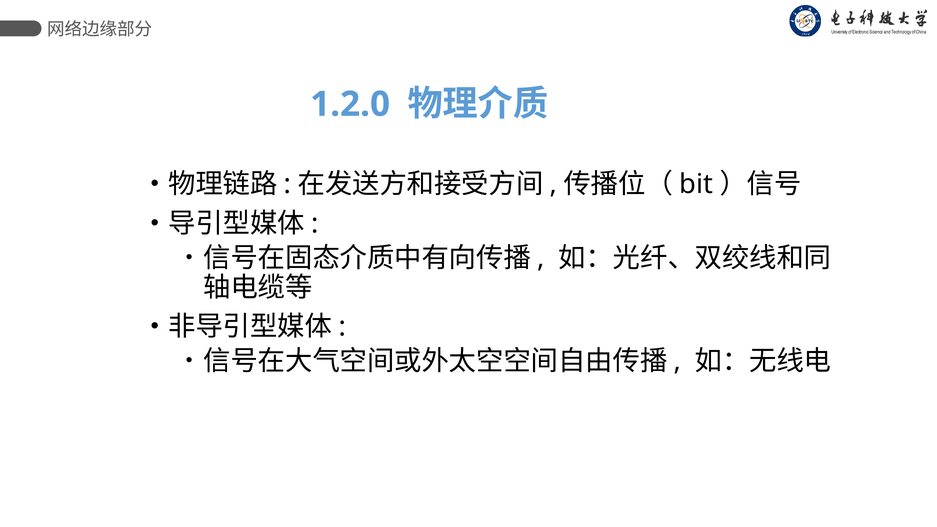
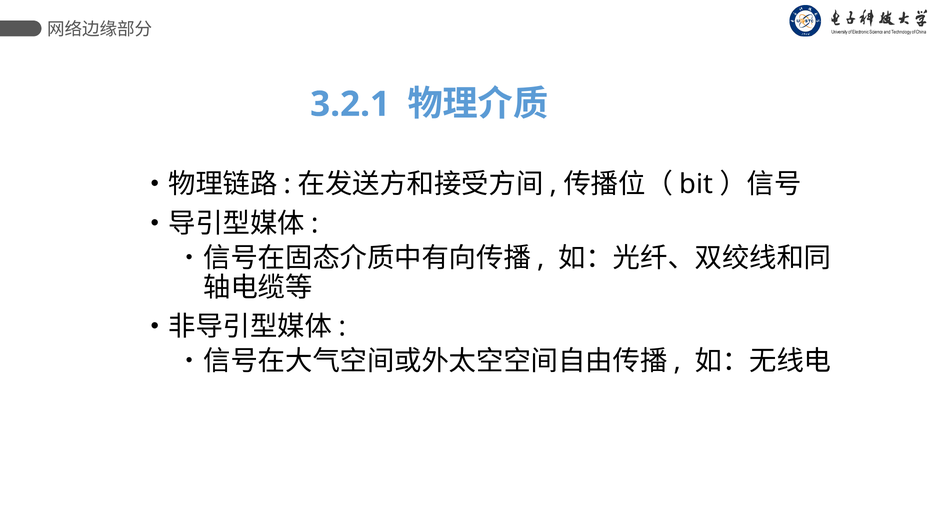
1.2.0: 1.2.0 -> 3.2.1 (350, 104)
